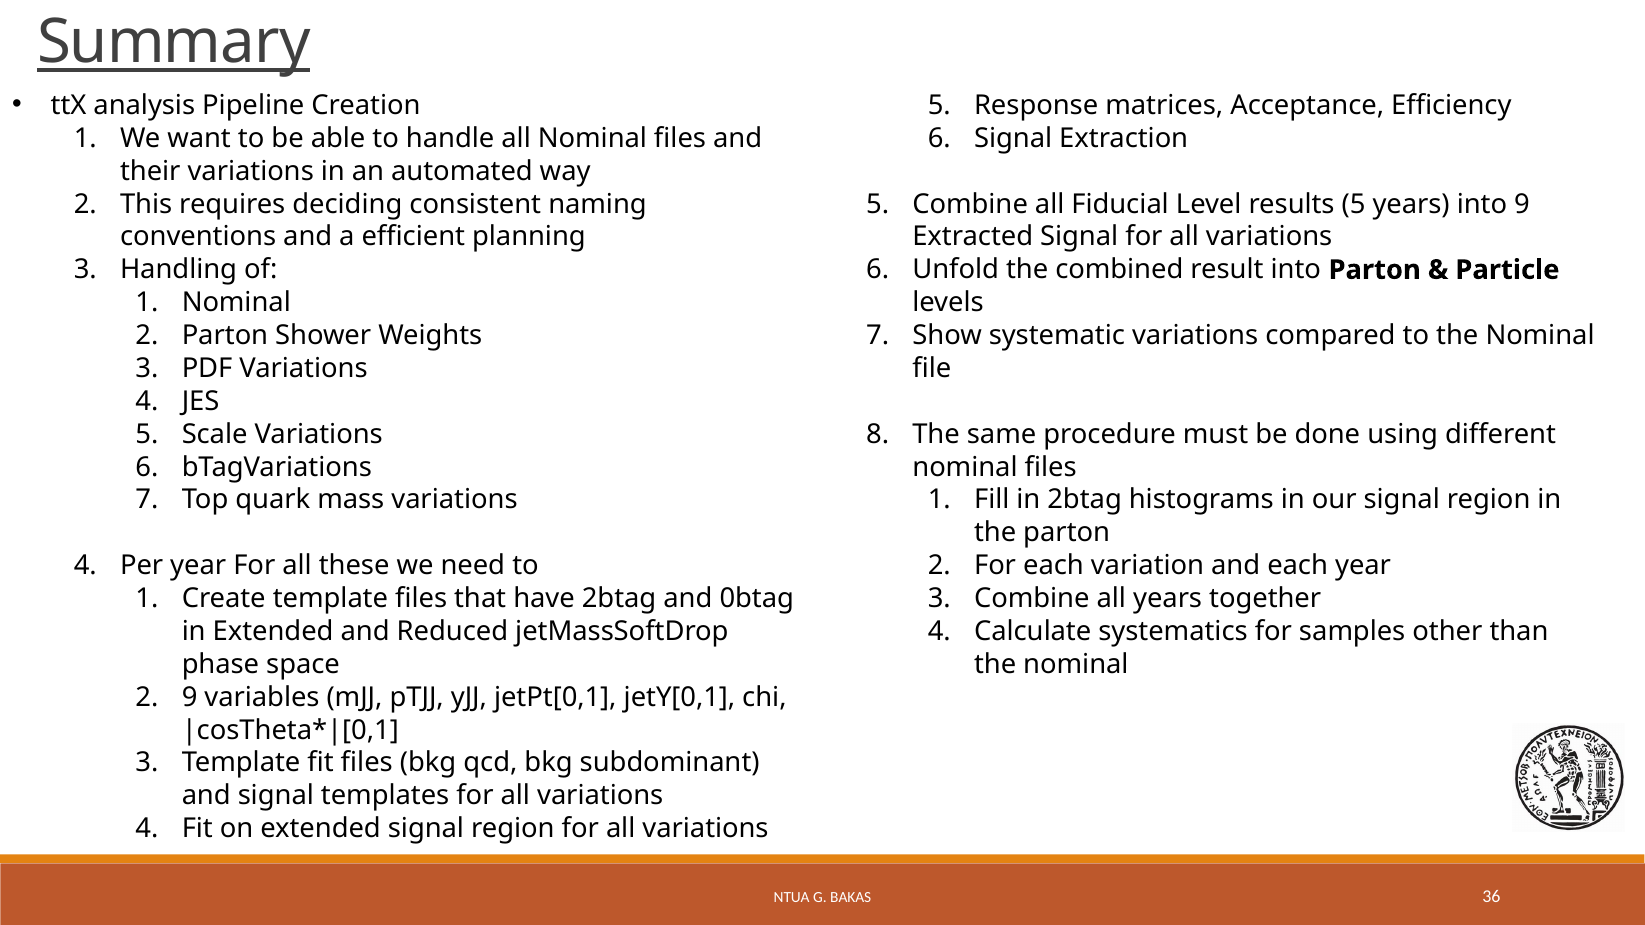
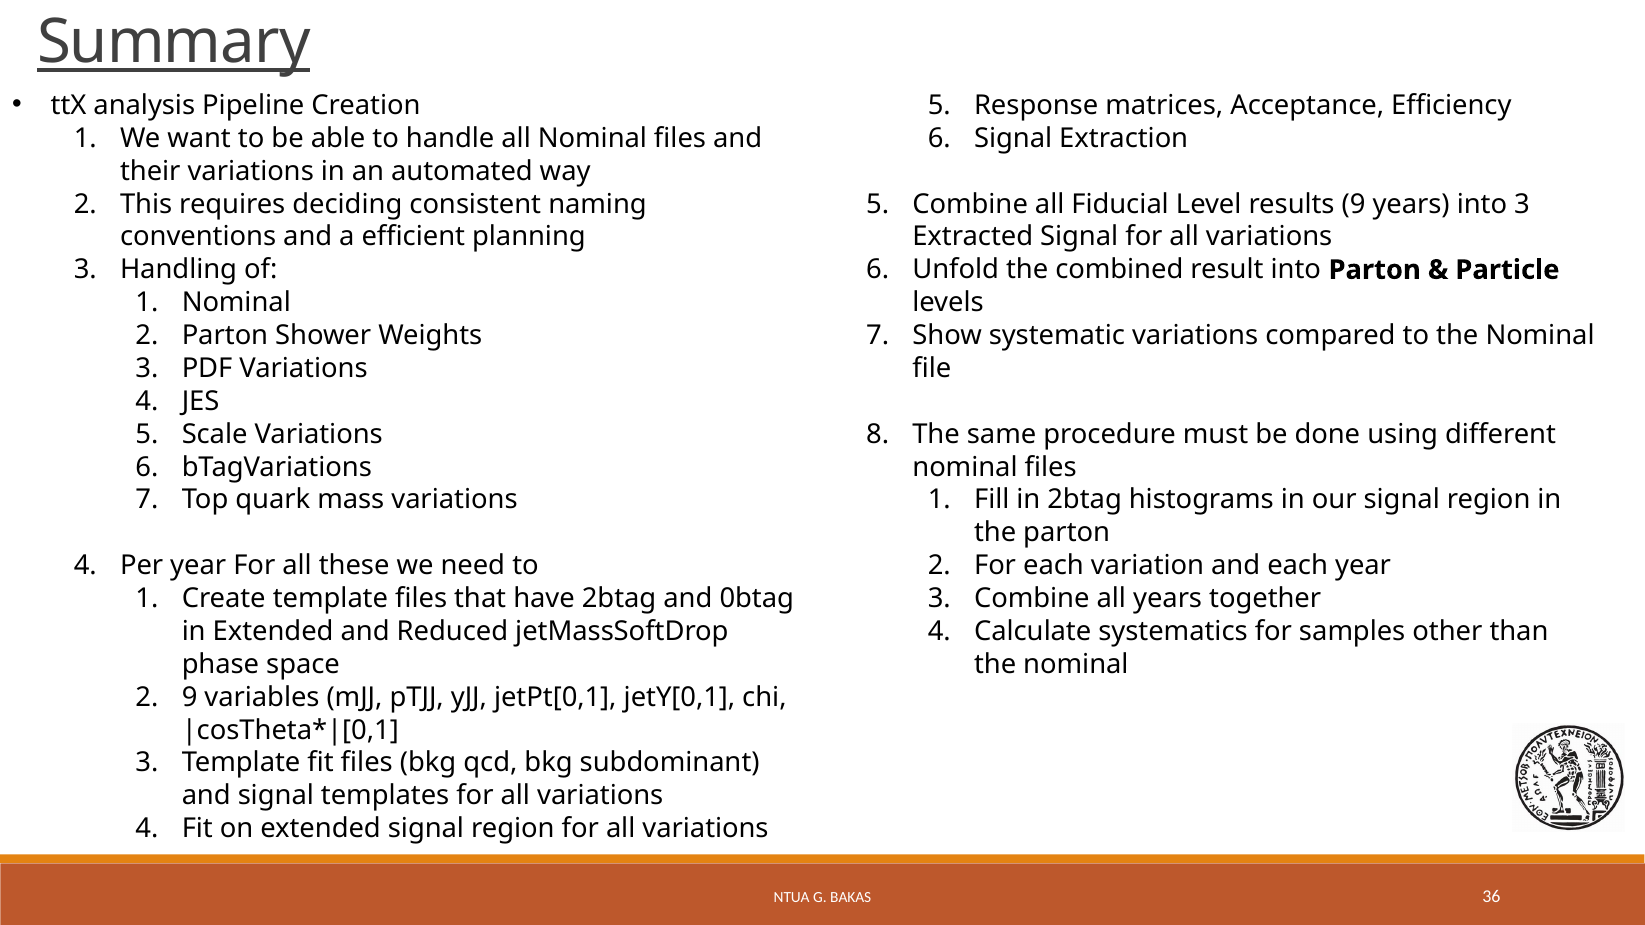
results 5: 5 -> 9 (1353, 204)
into 9: 9 -> 3 (1522, 204)
